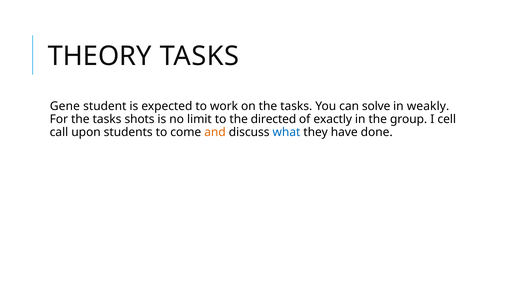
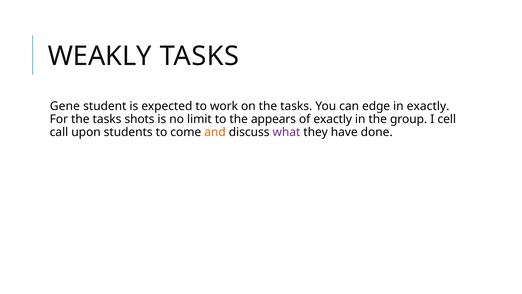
THEORY: THEORY -> WEAKLY (100, 56)
solve: solve -> edge (376, 106)
in weakly: weakly -> exactly (428, 106)
directed: directed -> appears (273, 119)
what colour: blue -> purple (286, 132)
